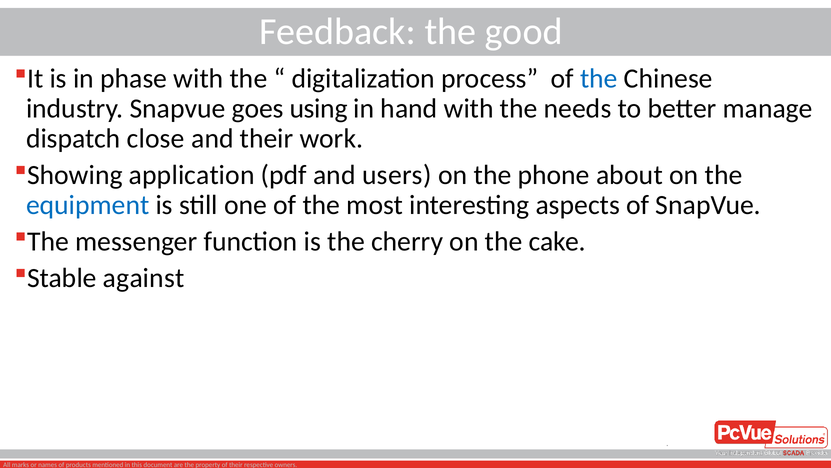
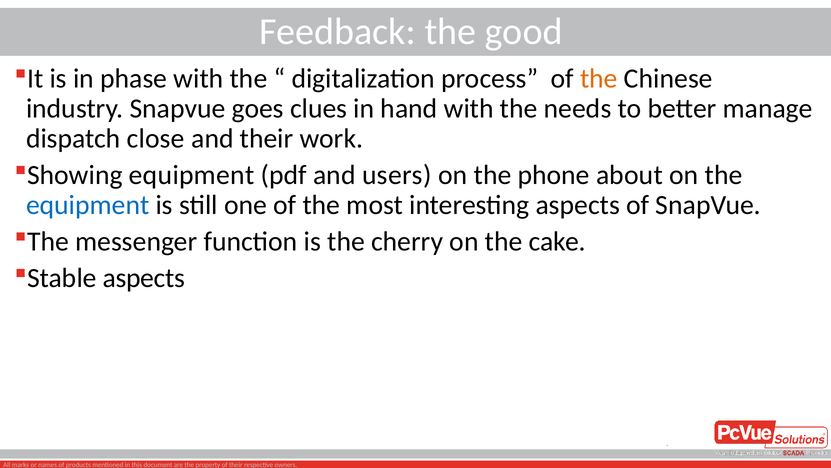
the colour: blue -> orange (599, 79)
using: using -> clues (319, 109)
Showing application: application -> equipment (192, 175)
Stable against: against -> aspects (144, 278)
